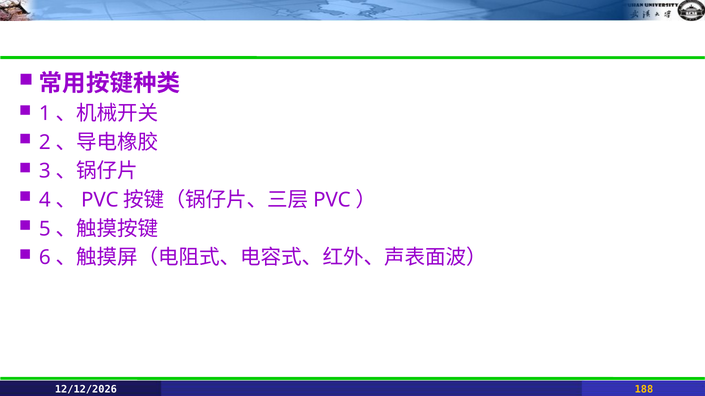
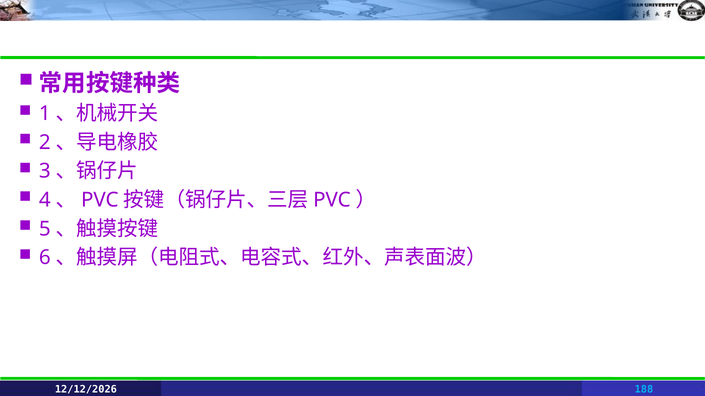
188 colour: yellow -> light blue (644, 390)
